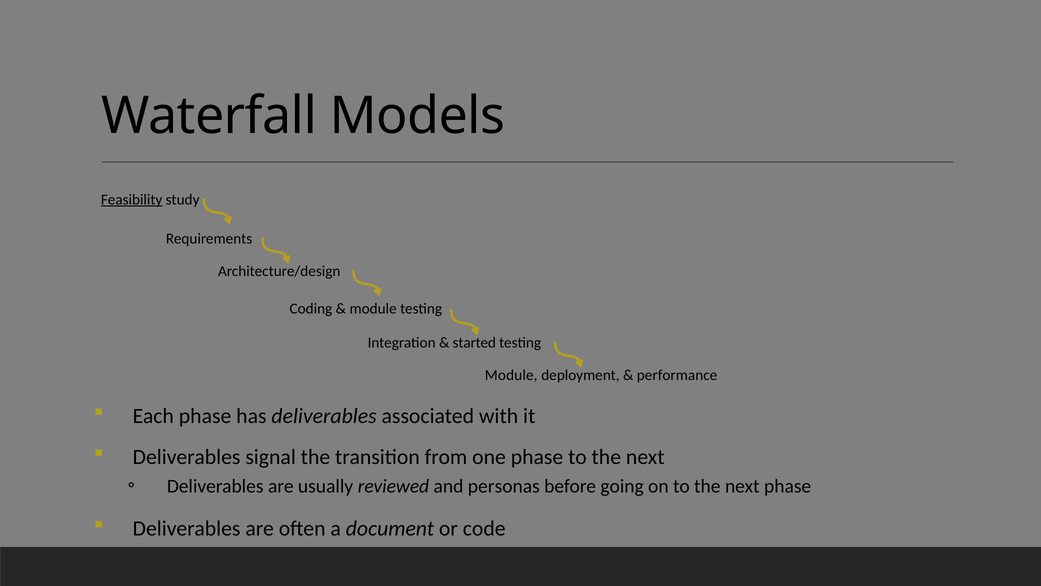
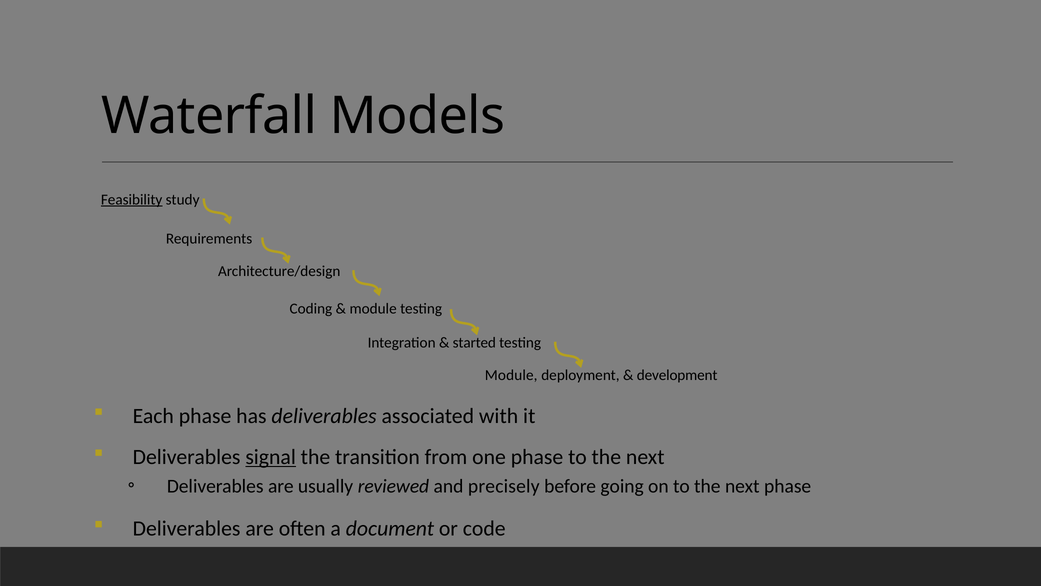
performance: performance -> development (677, 375)
signal underline: none -> present (271, 457)
personas: personas -> precisely (504, 486)
